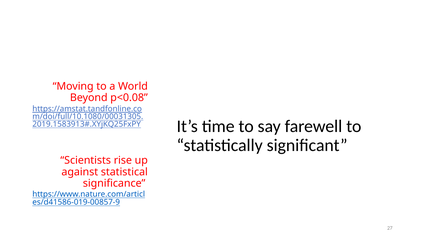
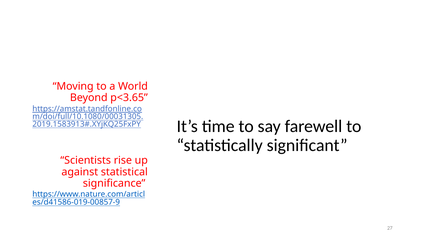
p<0.08: p<0.08 -> p<3.65 (129, 98)
